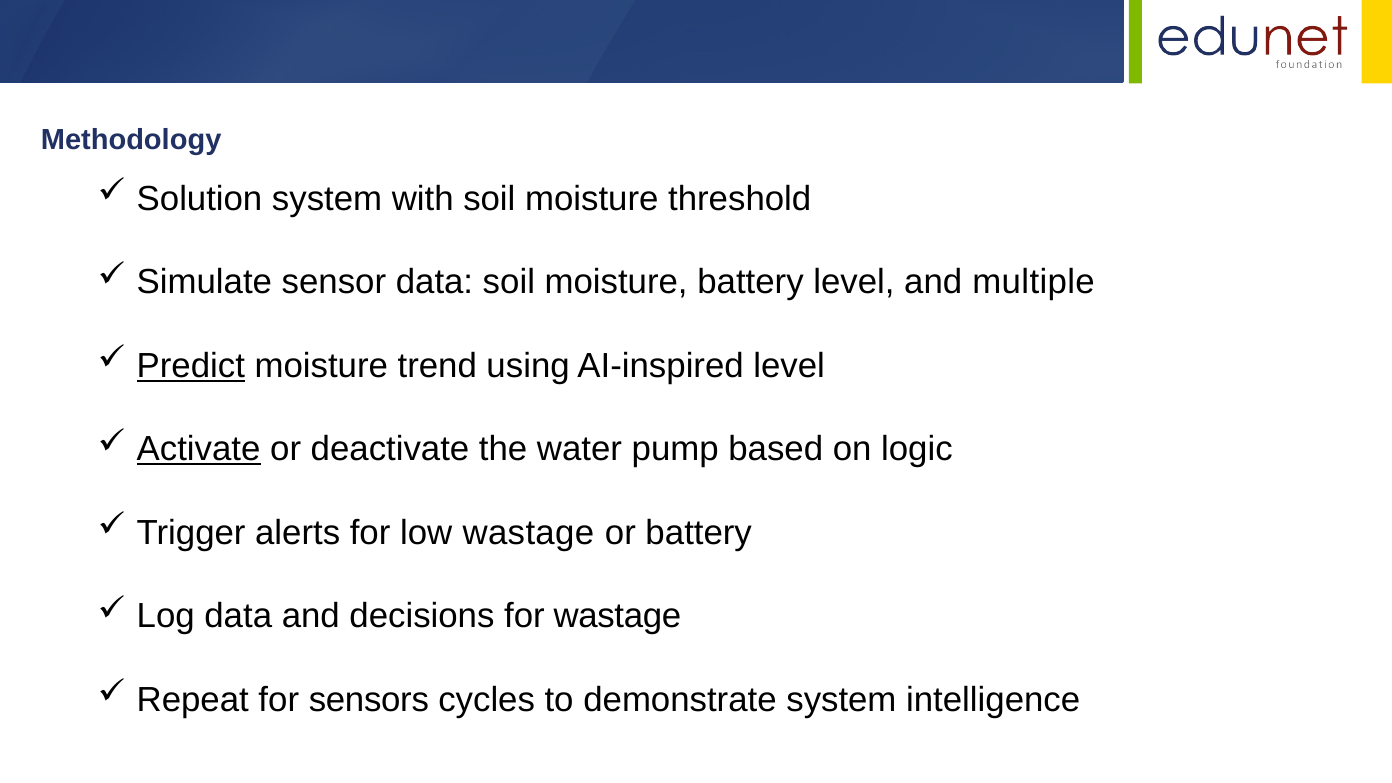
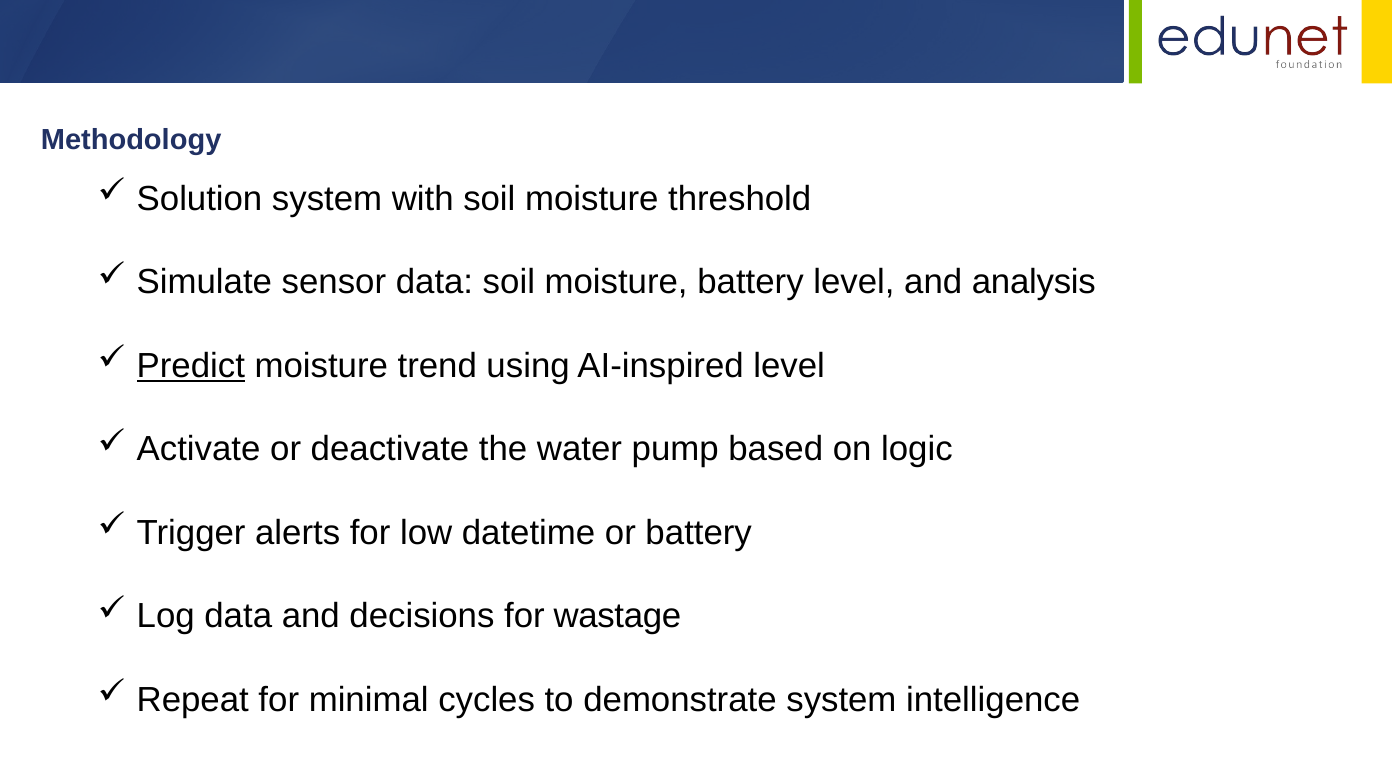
multiple: multiple -> analysis (1034, 282)
Activate underline: present -> none (199, 449)
low wastage: wastage -> datetime (529, 533)
sensors: sensors -> minimal (369, 700)
